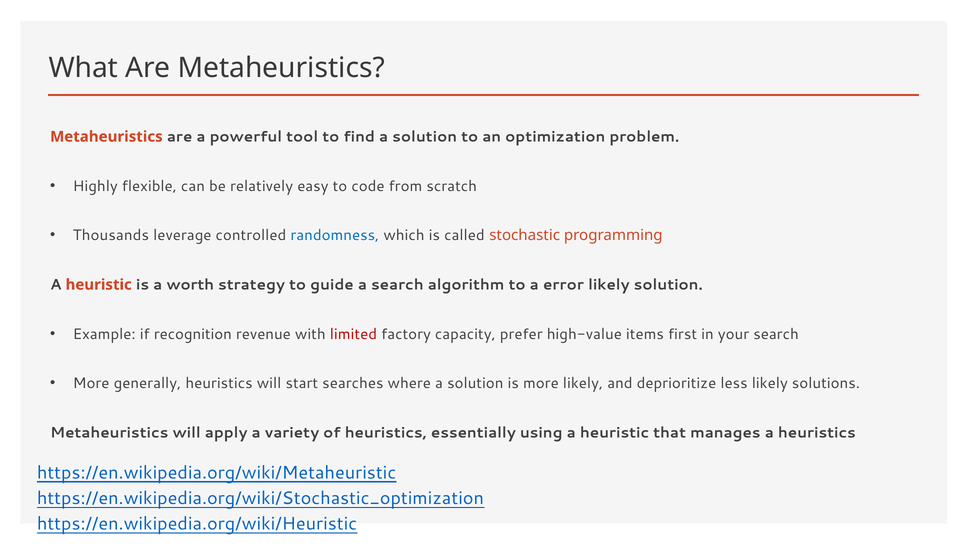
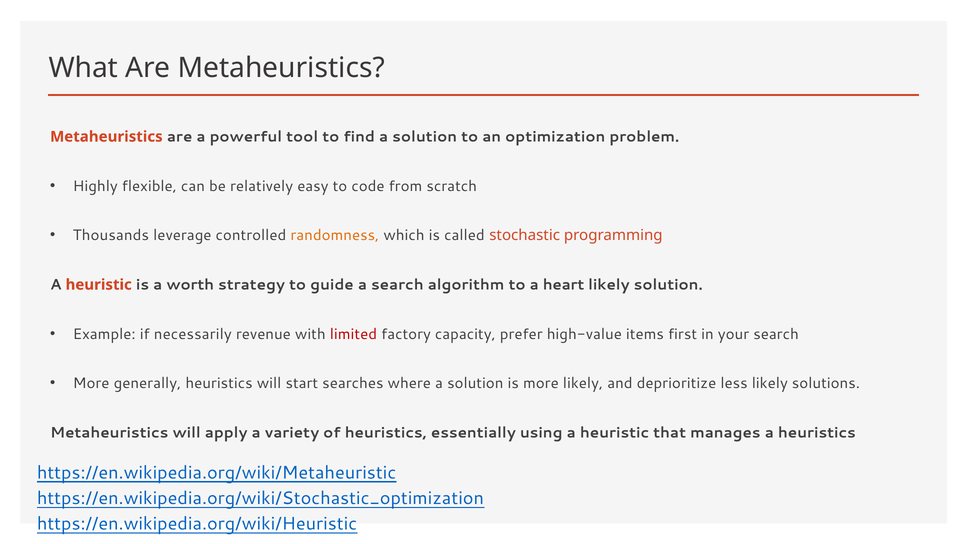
randomness colour: blue -> orange (335, 235)
error: error -> heart (564, 285)
recognition: recognition -> necessarily (193, 334)
